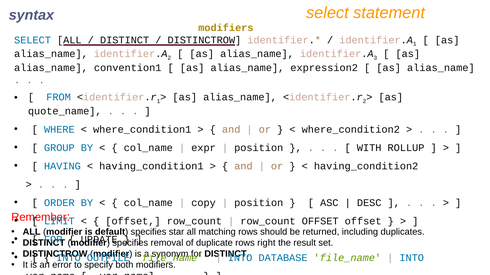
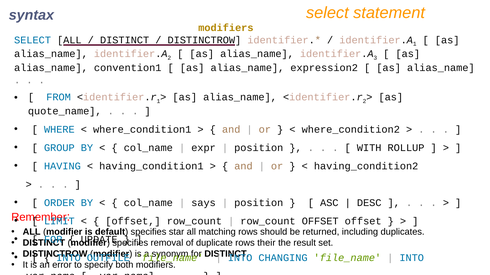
copy: copy -> says (204, 203)
right: right -> their (266, 243)
DATABASE: DATABASE -> CHANGING (283, 258)
